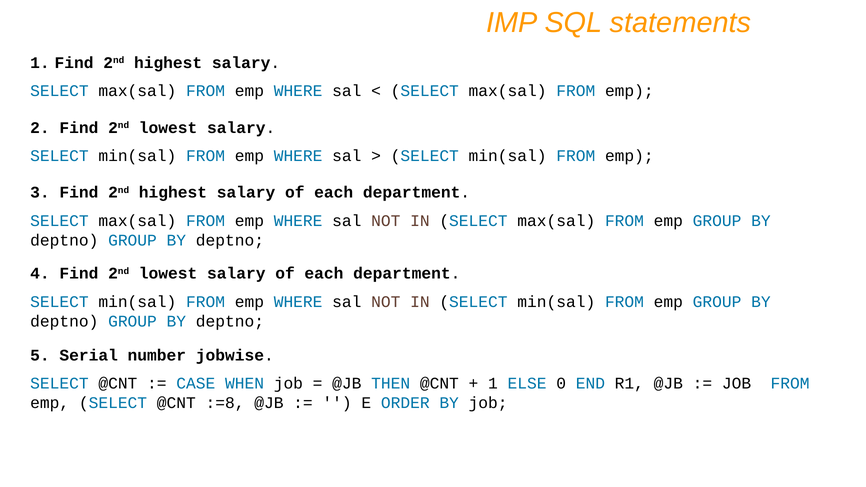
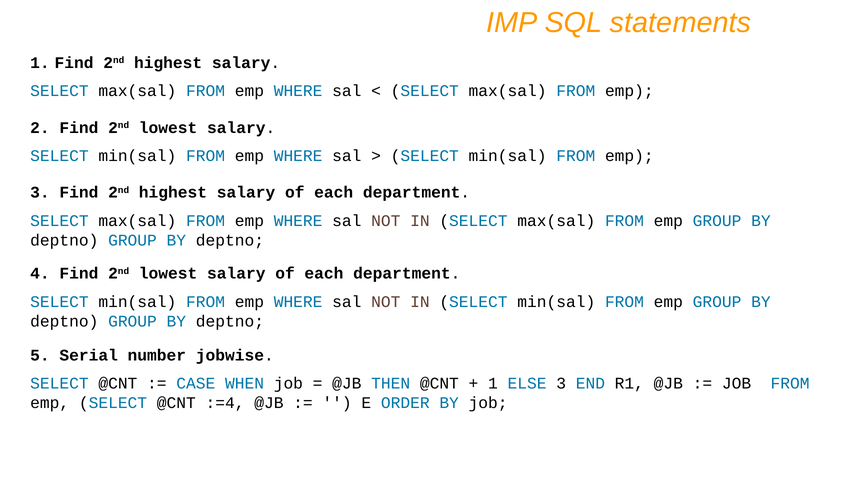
ELSE 0: 0 -> 3 (561, 384)
:=8: :=8 -> :=4 (225, 403)
